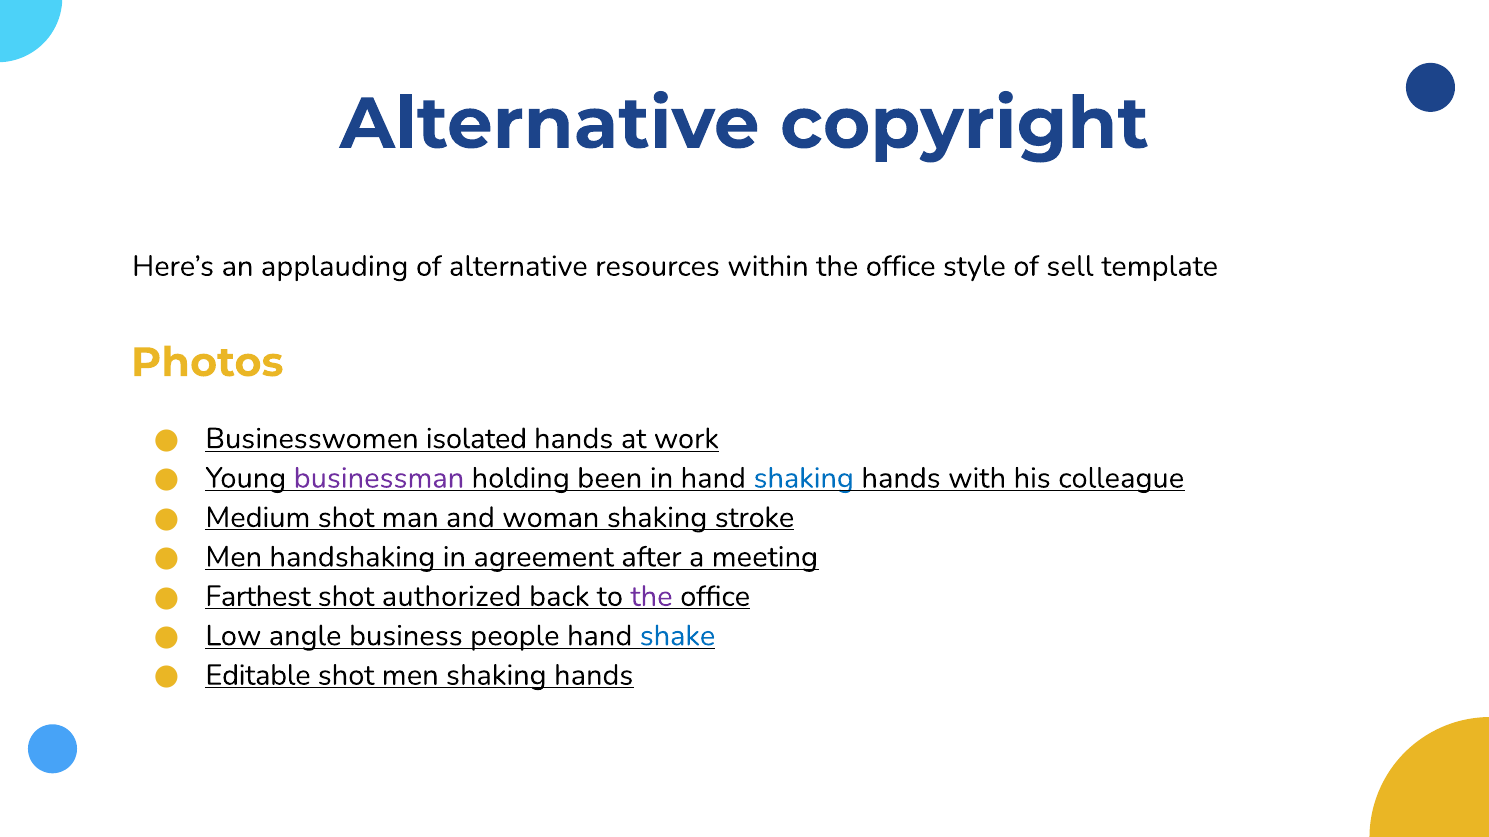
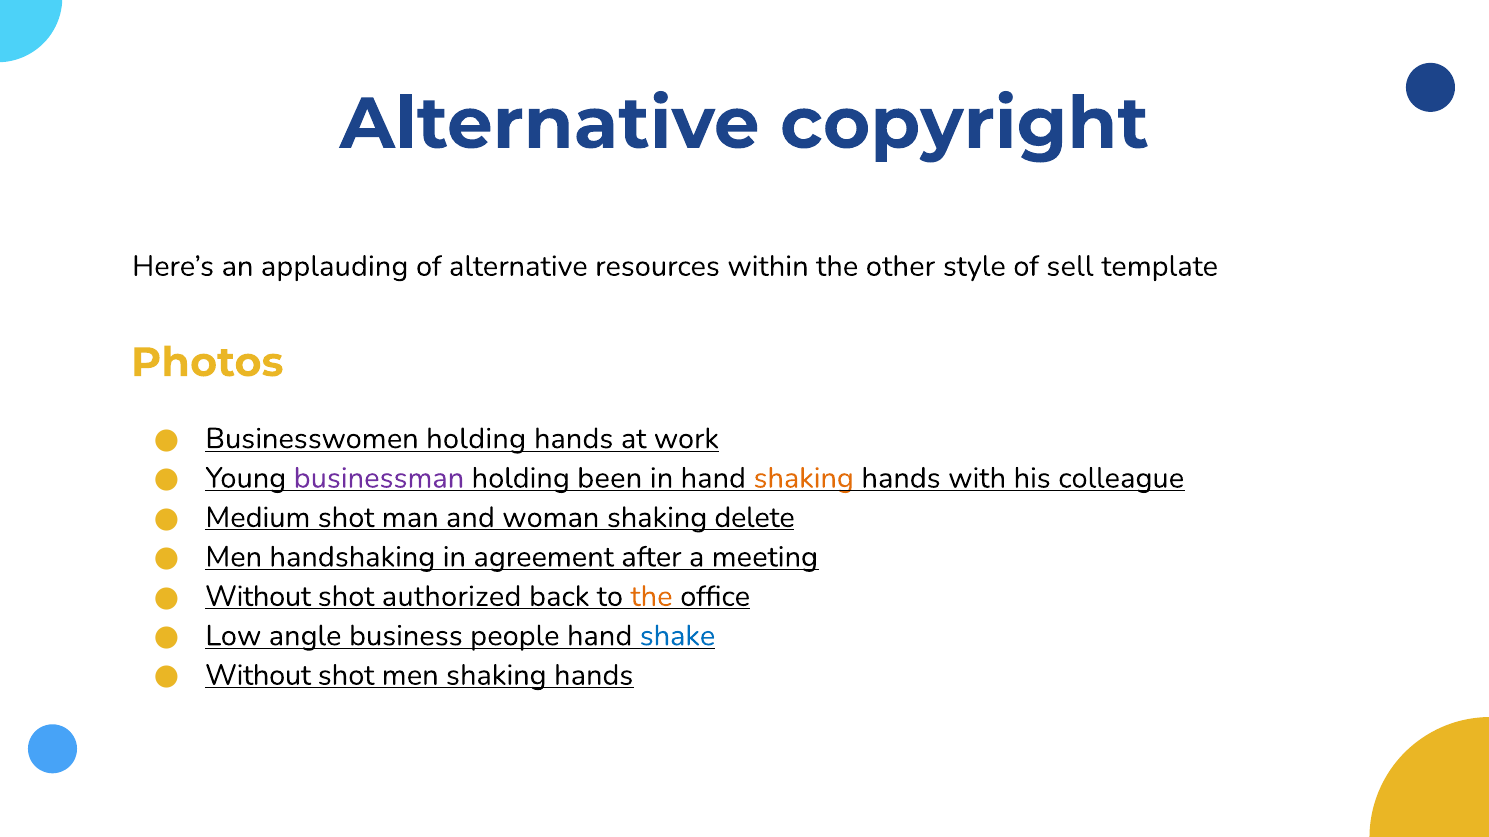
within the office: office -> other (900, 266)
Businesswomen isolated: isolated -> holding (476, 439)
shaking colour: blue -> orange (804, 478)
stroke: stroke -> delete (755, 518)
Farthest: Farthest -> Without (258, 597)
the colour: purple -> orange (651, 597)
Editable: Editable -> Without (258, 676)
